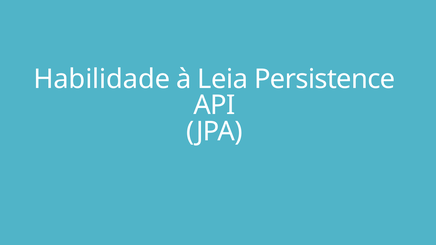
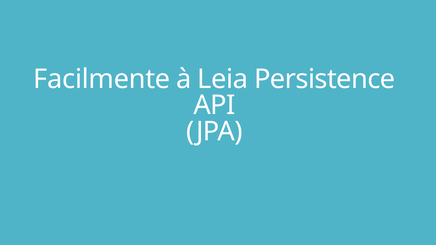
Habilidade: Habilidade -> Facilmente (102, 79)
